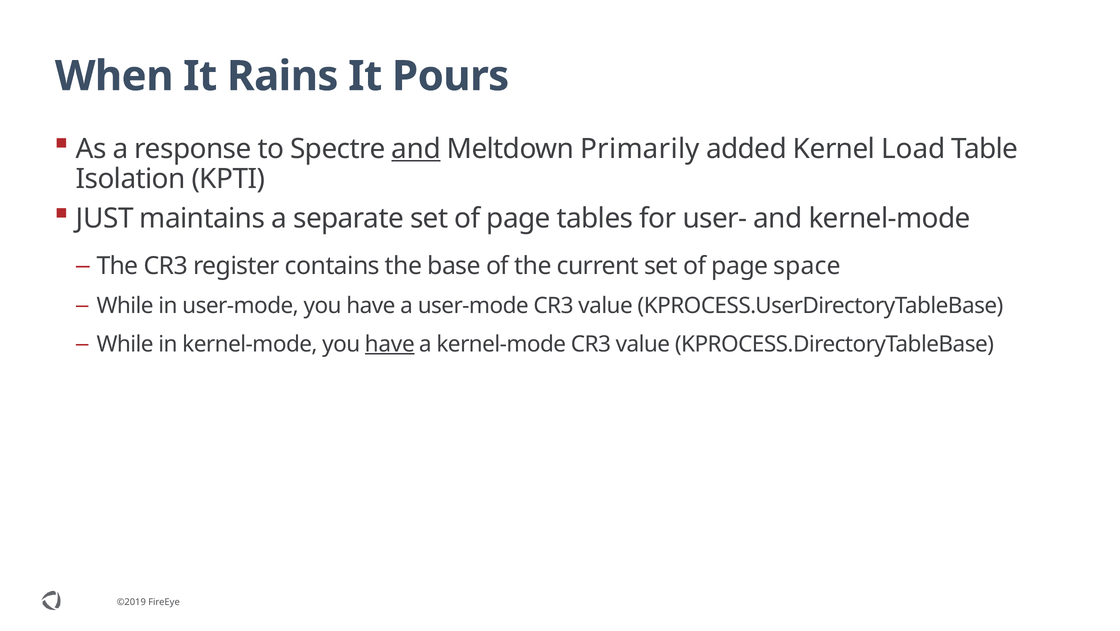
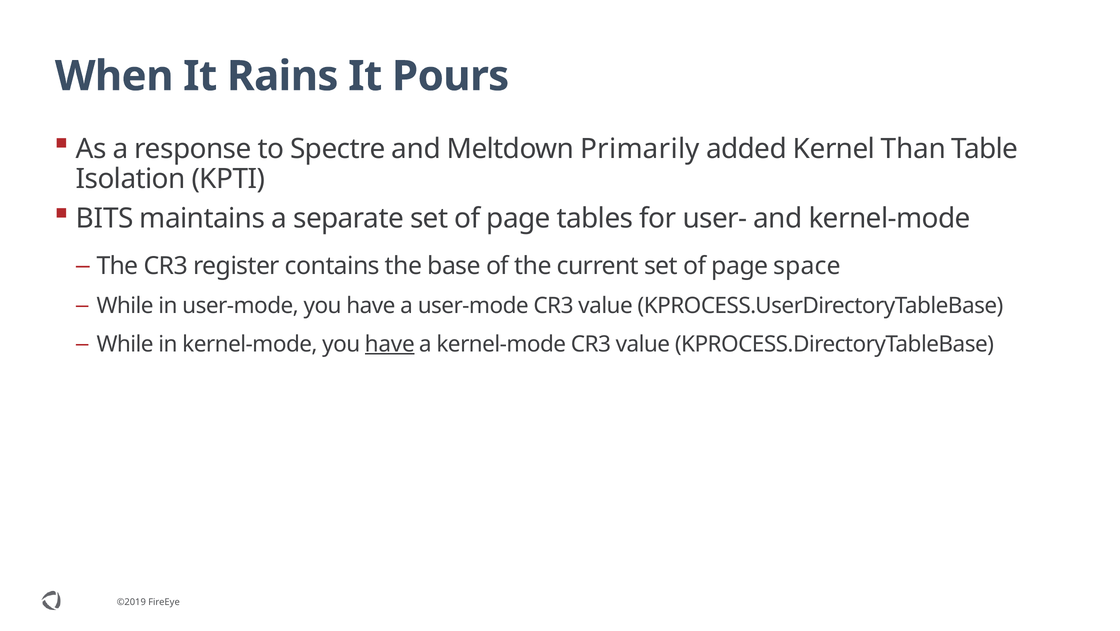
and underline: present -> none (416, 149)
Load: Load -> Than (913, 149)
JUST: JUST -> BITS (105, 219)
